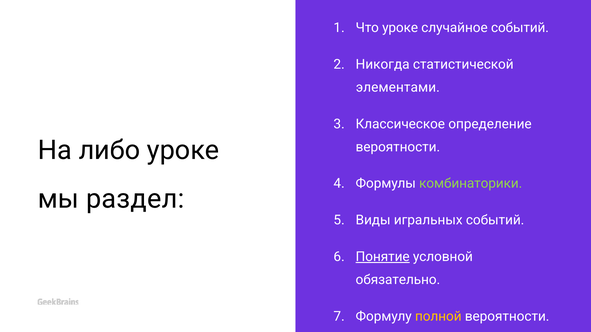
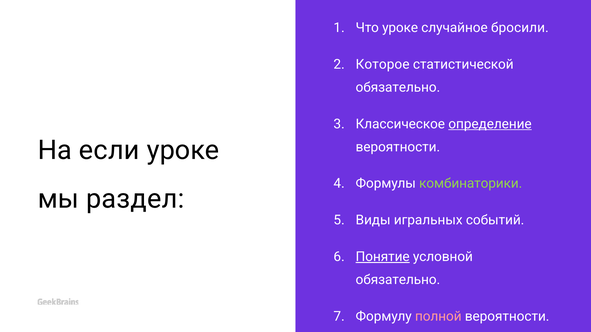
случайное событий: событий -> бросили (520, 28)
Никогда: Никогда -> Которое (383, 64)
элементами: элементами -> обязательно (398, 87)
определение underline: none -> present (490, 124)
либо: либо -> если (109, 150)
полной colour: yellow -> pink (438, 317)
